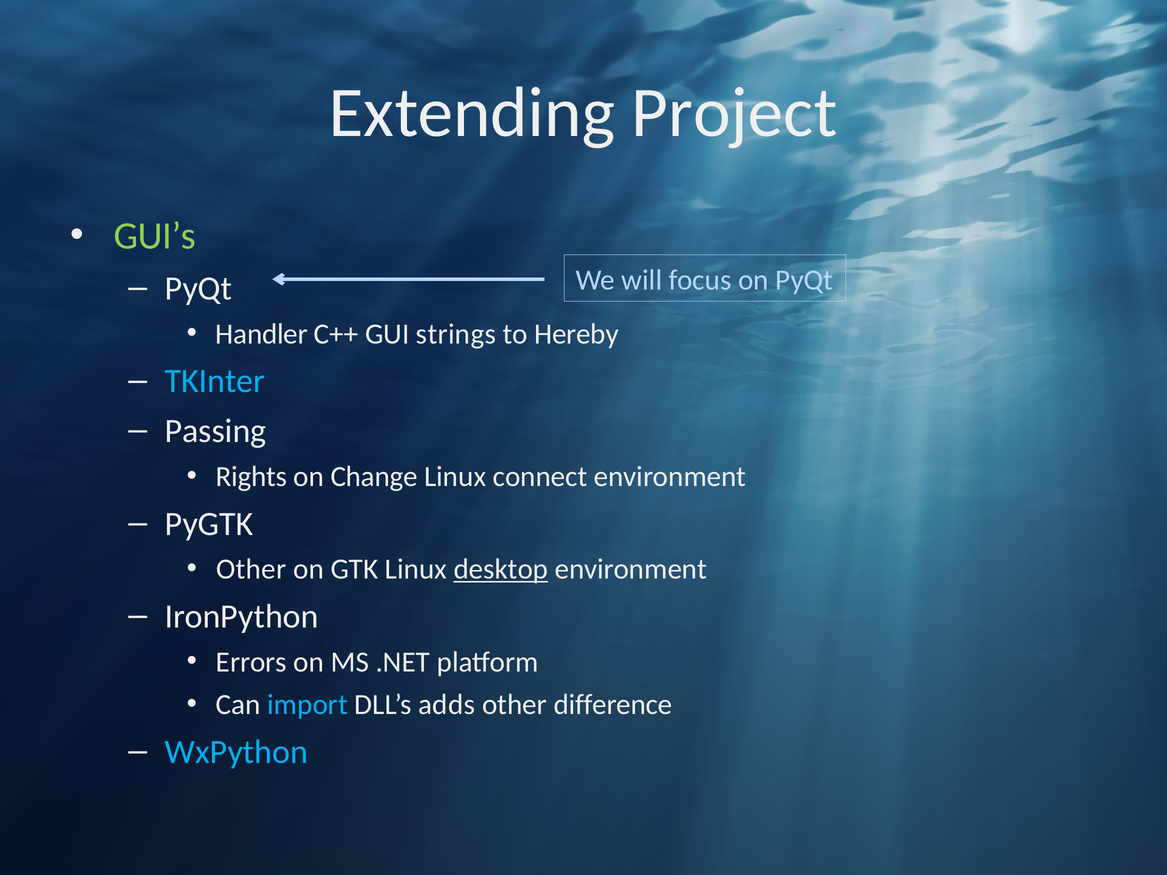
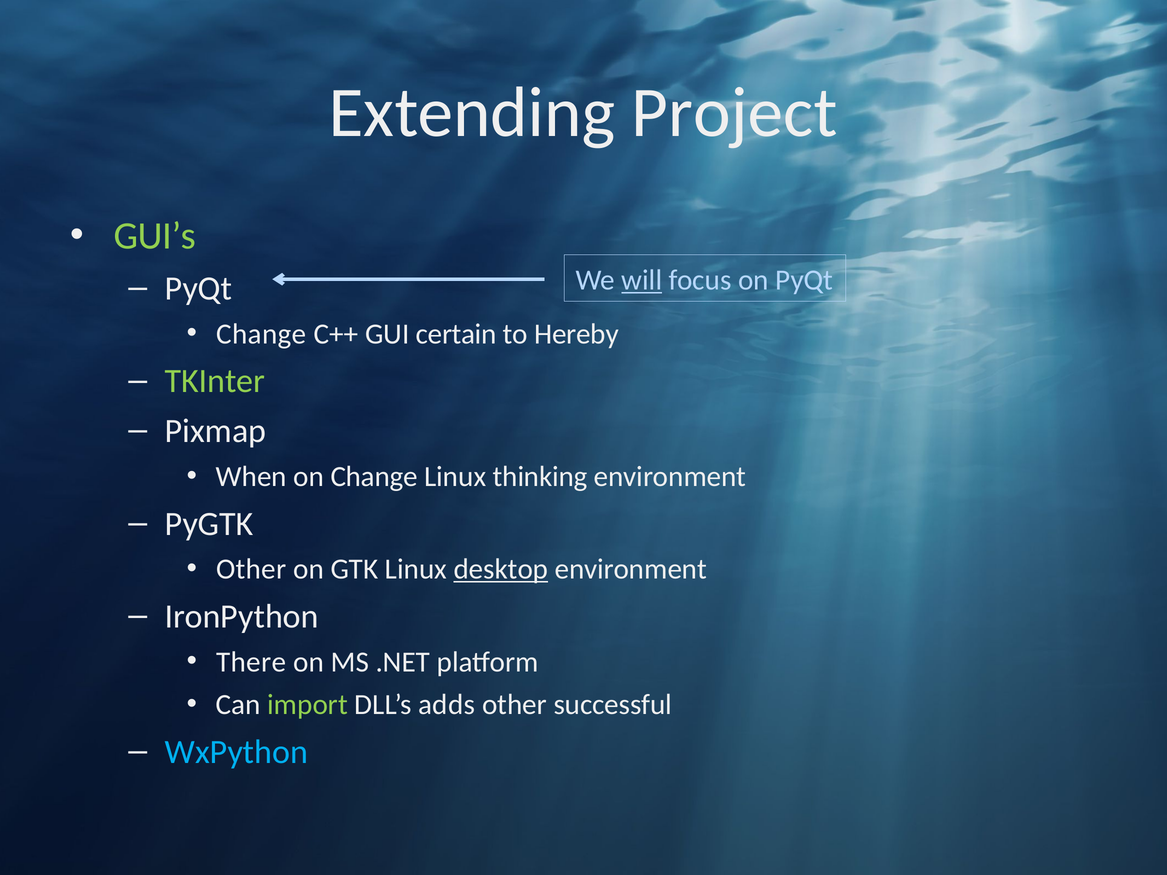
will underline: none -> present (642, 280)
Handler: Handler -> Change (261, 334)
strings: strings -> certain (456, 334)
TKInter colour: light blue -> light green (215, 381)
Passing: Passing -> Pixmap (216, 431)
Rights: Rights -> When (251, 477)
connect: connect -> thinking (540, 477)
Errors: Errors -> There (251, 662)
import colour: light blue -> light green (307, 705)
difference: difference -> successful (613, 705)
